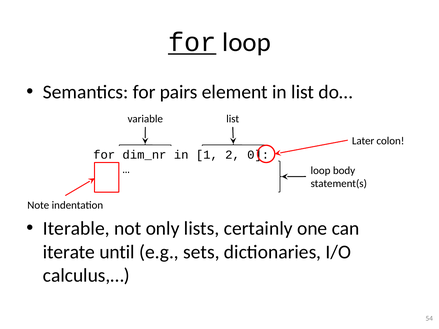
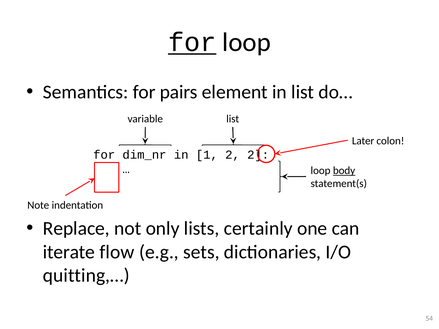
2 0: 0 -> 2 (258, 155)
body underline: none -> present (344, 171)
Iterable: Iterable -> Replace (76, 229)
until: until -> flow (117, 252)
calculus,…: calculus,… -> quitting,… (86, 276)
